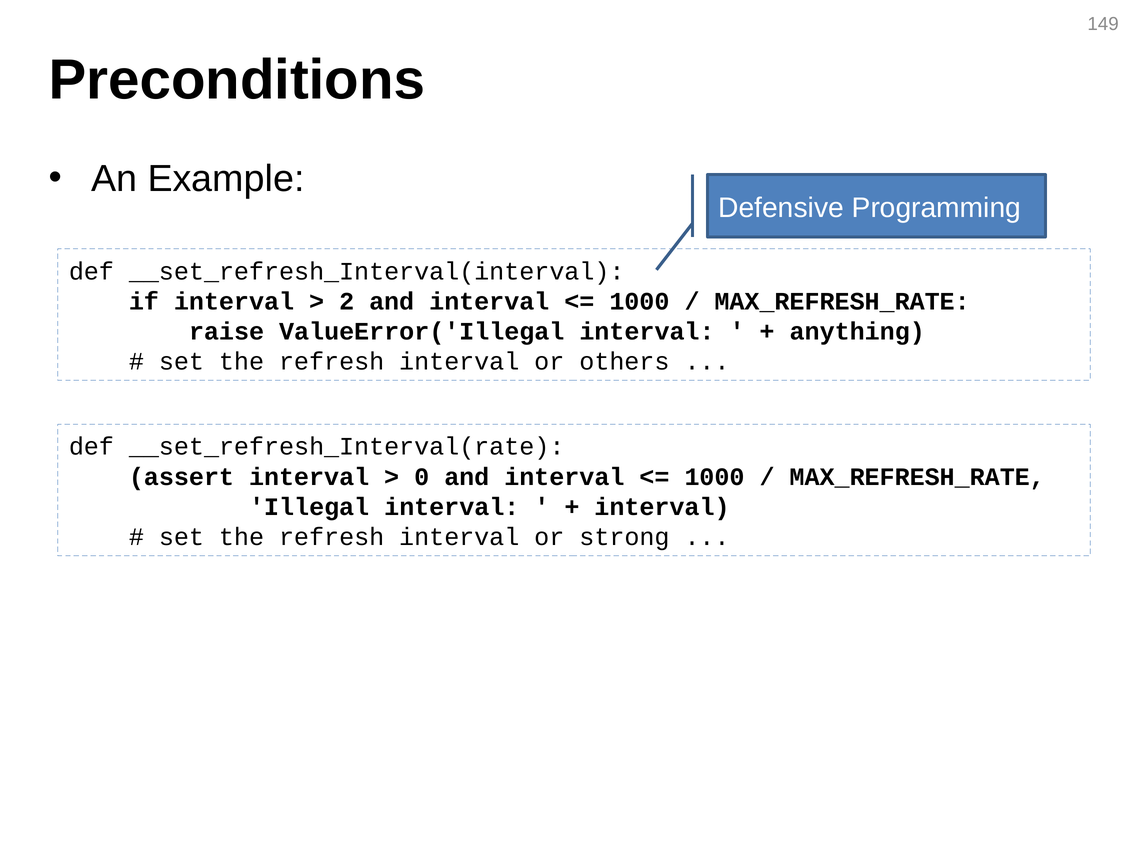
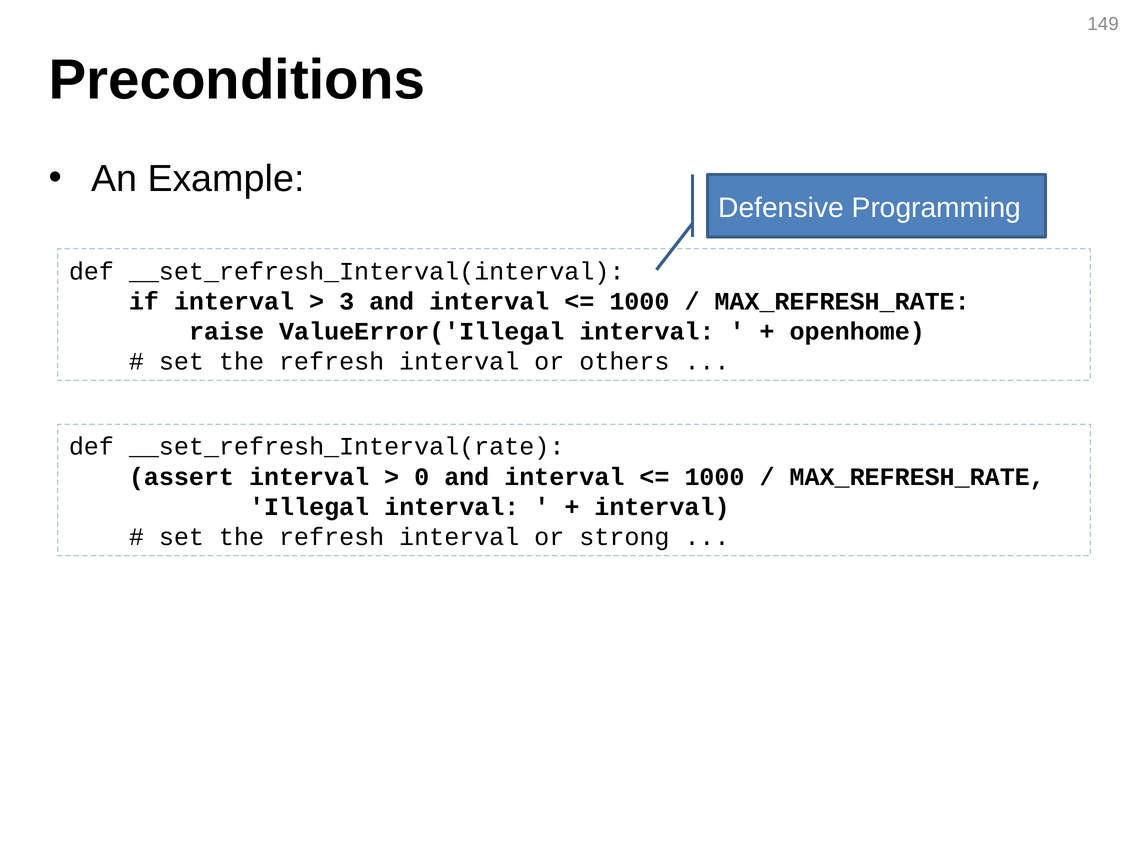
2: 2 -> 3 (347, 301)
anything: anything -> openhome (857, 331)
